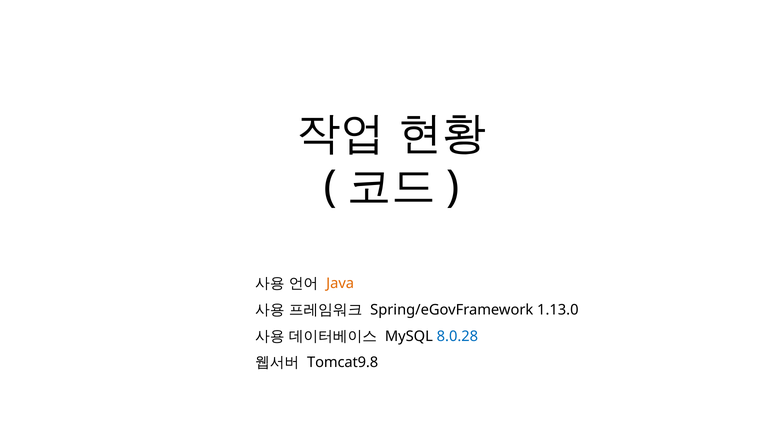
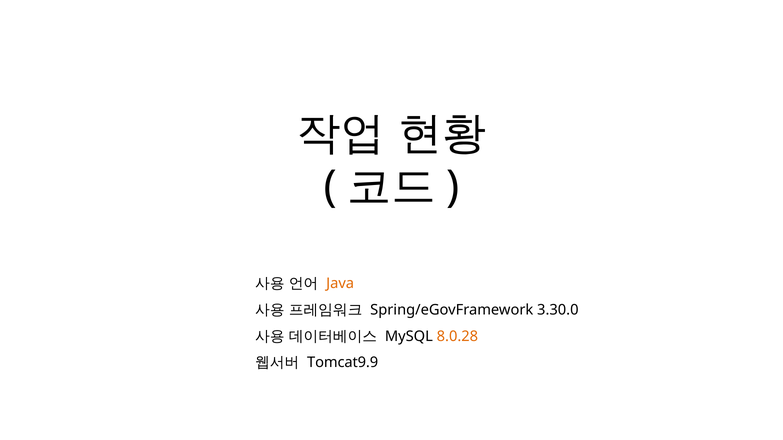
1.13.0: 1.13.0 -> 3.30.0 (558, 310)
8.0.28 colour: blue -> orange (457, 337)
Tomcat9.8: Tomcat9.8 -> Tomcat9.9 (343, 363)
